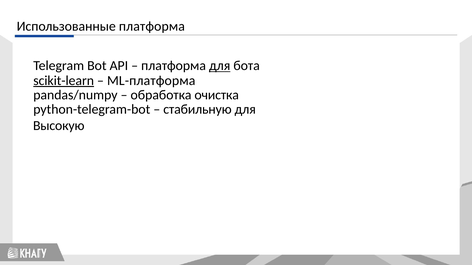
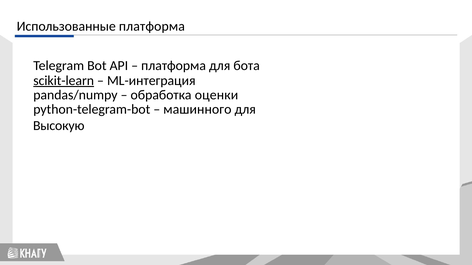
для underline: present -> none (220, 66)
ML-платформа: ML-платформа -> ML-интеграция (151, 81)
очистка: очистка -> оценки (217, 95)
стабильную: стабильную -> машинного (197, 109)
